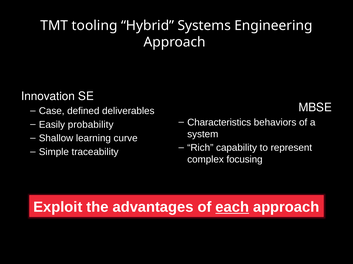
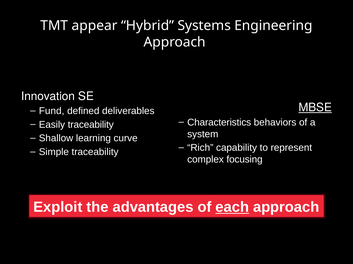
tooling: tooling -> appear (95, 26)
MBSE underline: none -> present (315, 108)
Case: Case -> Fund (52, 111)
Easily probability: probability -> traceability (91, 125)
